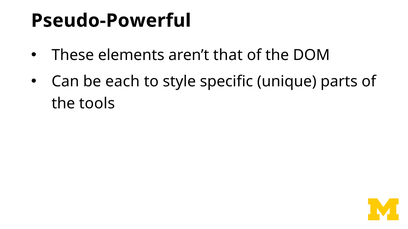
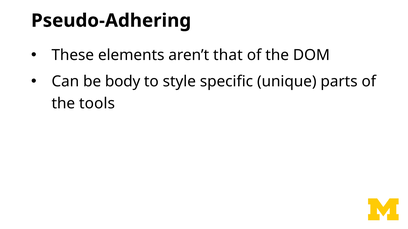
Pseudo-Powerful: Pseudo-Powerful -> Pseudo-Adhering (111, 21)
each: each -> body (123, 82)
